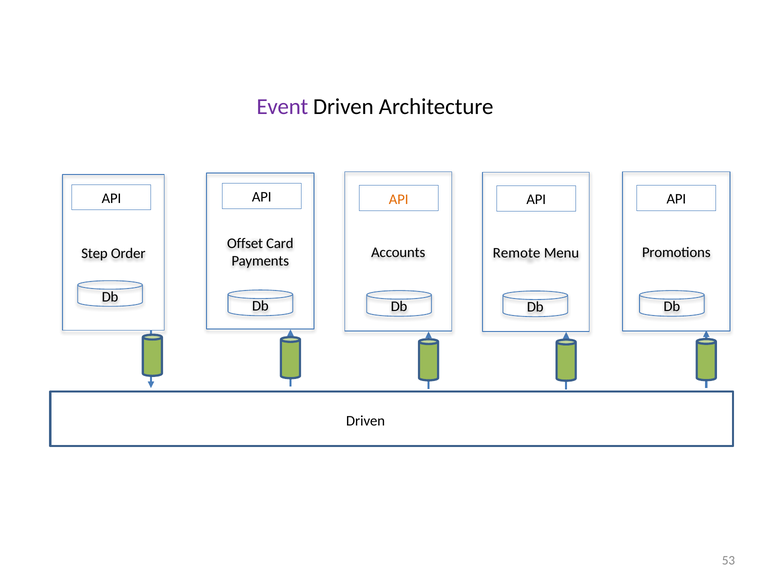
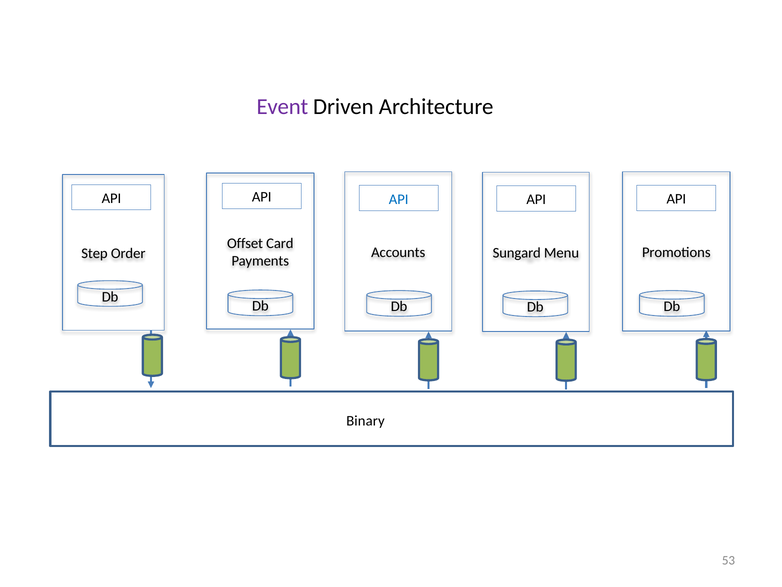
API colour: orange -> blue (399, 199)
Remote: Remote -> Sungard (517, 253)
Driven: Driven -> Binary (365, 420)
